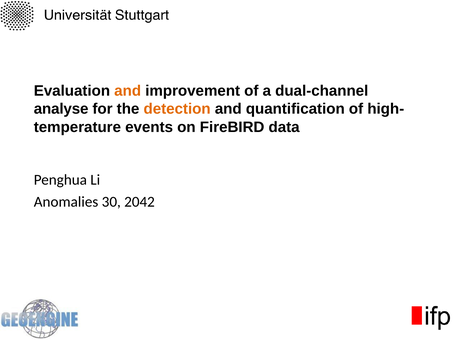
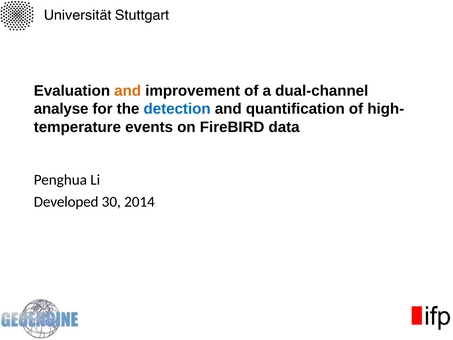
detection colour: orange -> blue (177, 109)
Anomalies: Anomalies -> Developed (66, 202)
2042: 2042 -> 2014 (140, 202)
